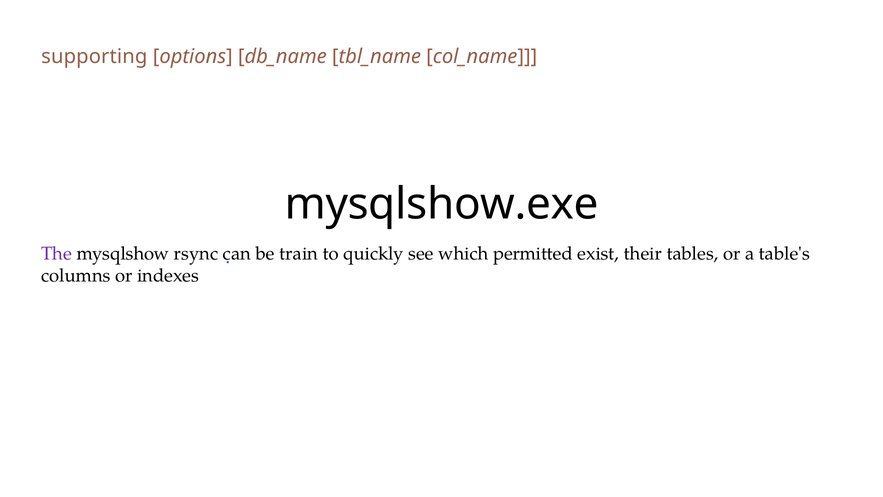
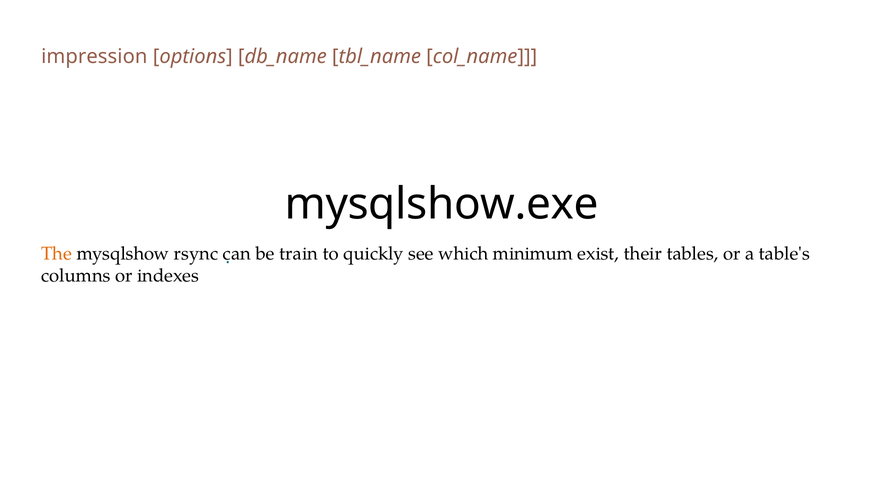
supporting: supporting -> impression (94, 57)
The colour: purple -> orange (57, 253)
permitted: permitted -> minimum (533, 253)
